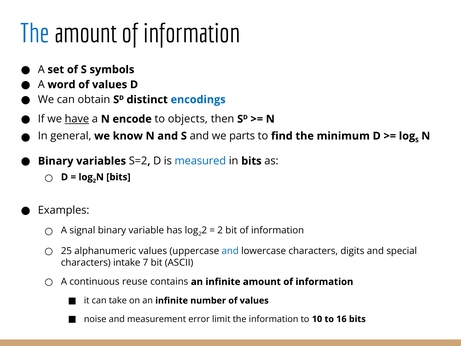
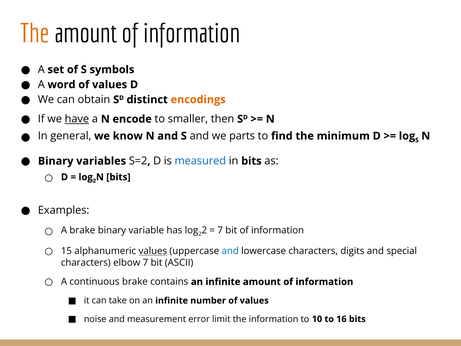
The colour: blue -> orange (35, 34)
encodings colour: blue -> orange (198, 100)
objects: objects -> smaller (188, 119)
A signal: signal -> brake (82, 230)
2: 2 -> 7 (220, 230)
25: 25 -> 15 (66, 251)
values underline: none -> present (153, 251)
intake: intake -> elbow (127, 262)
continuous reuse: reuse -> brake (135, 282)
